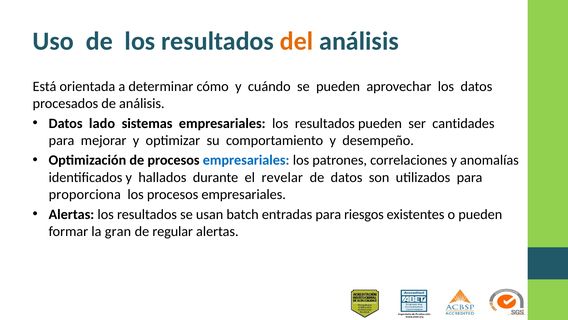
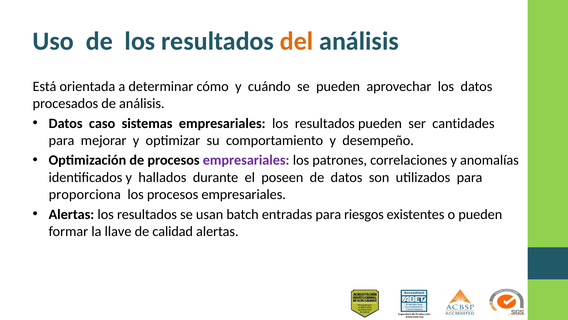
lado: lado -> caso (102, 123)
empresariales colour: blue -> purple (246, 160)
revelar: revelar -> poseen (282, 177)
gran: gran -> llave (118, 231)
regular: regular -> calidad (173, 231)
